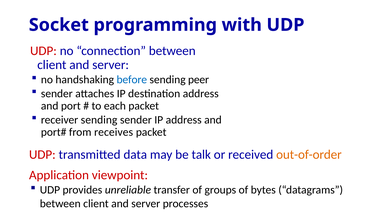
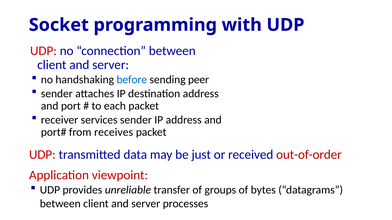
receiver sending: sending -> services (99, 120)
talk: talk -> just (201, 155)
out-of-order colour: orange -> red (309, 155)
